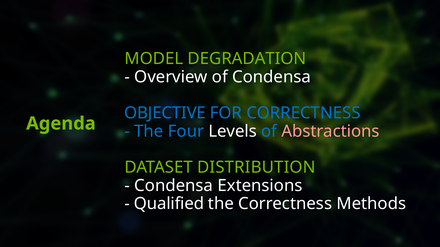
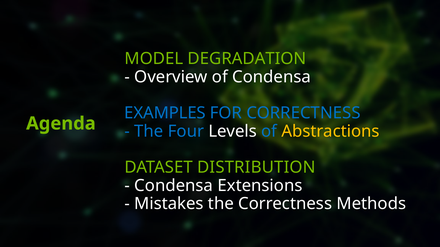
OBJECTIVE: OBJECTIVE -> EXAMPLES (165, 113)
Abstractions colour: pink -> yellow (330, 131)
Qualified: Qualified -> Mistakes (169, 204)
